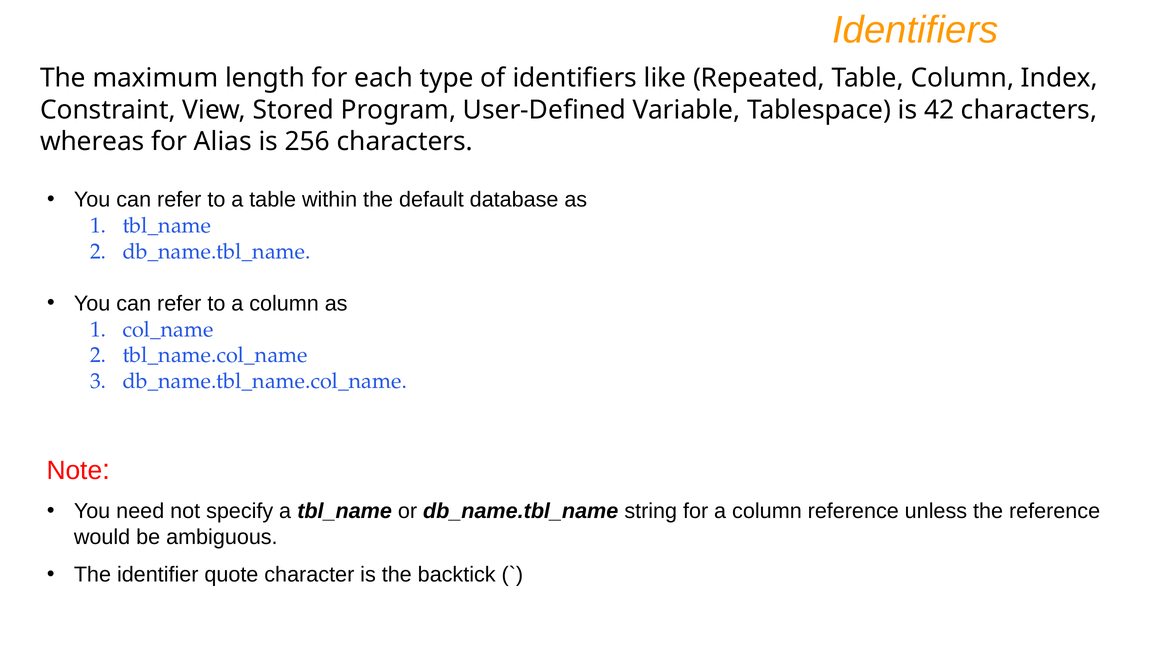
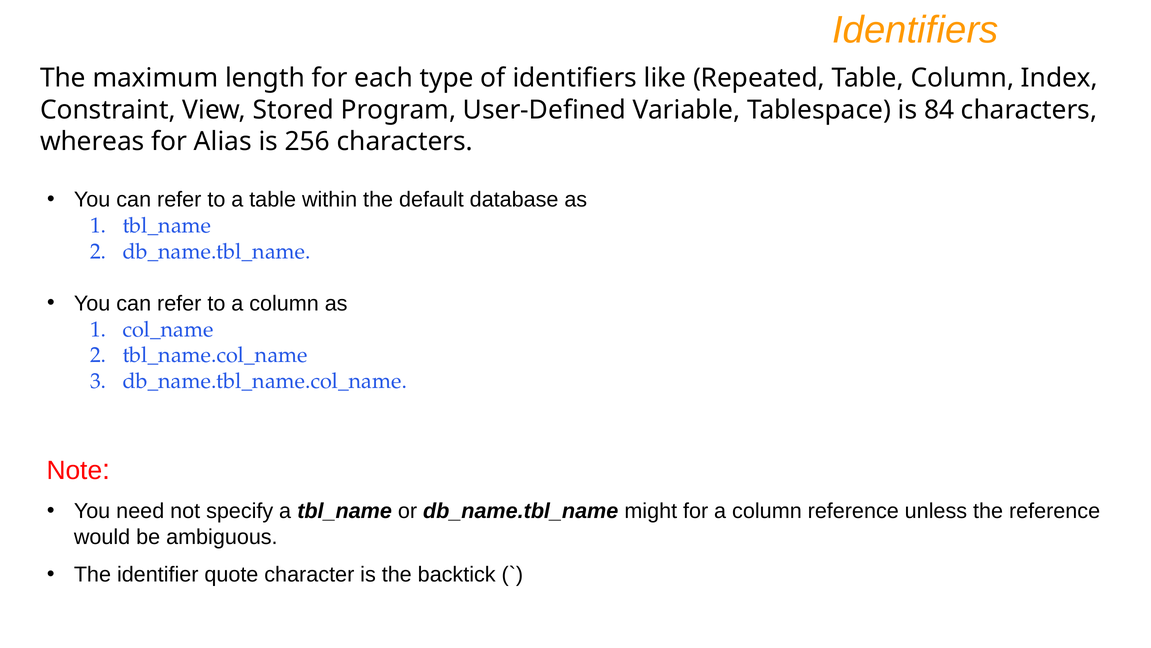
42: 42 -> 84 (939, 110)
string: string -> might (651, 511)
